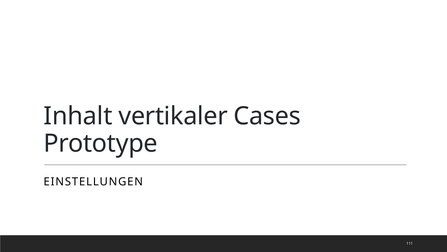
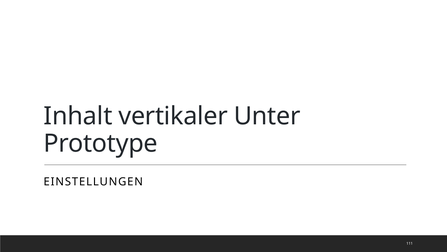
Cases: Cases -> Unter (267, 116)
